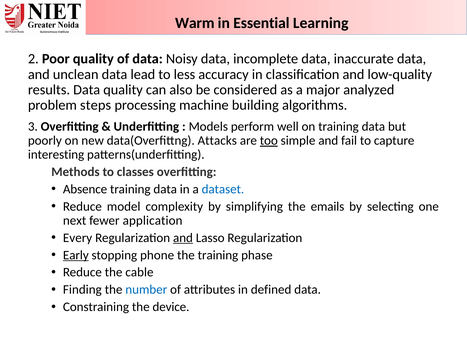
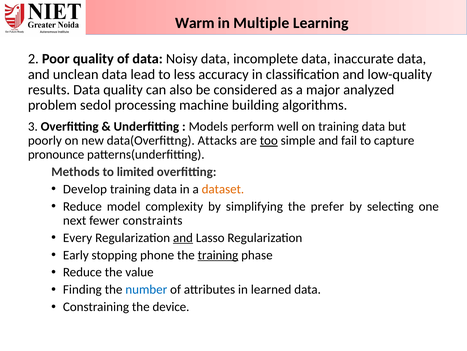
Essential: Essential -> Multiple (261, 23)
steps: steps -> sedol (96, 105)
interesting: interesting -> pronounce (56, 154)
classes: classes -> limited (135, 172)
Absence: Absence -> Develop (85, 189)
dataset colour: blue -> orange (223, 189)
emails: emails -> prefer (327, 206)
application: application -> constraints (153, 220)
Early underline: present -> none (76, 255)
training underline: none -> present (218, 255)
cable: cable -> value (139, 272)
defined: defined -> learned (271, 289)
